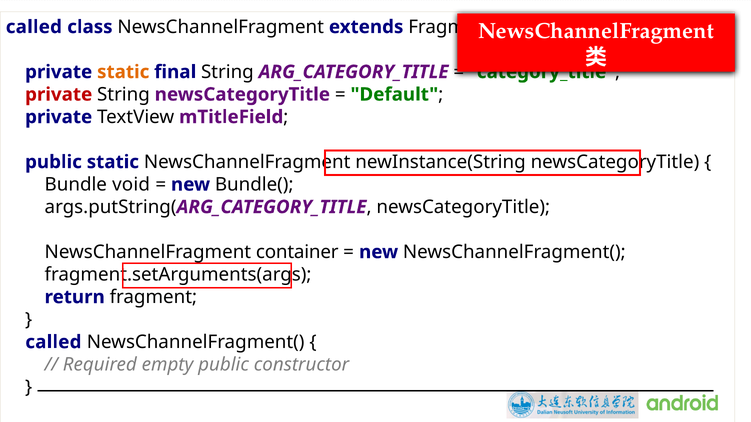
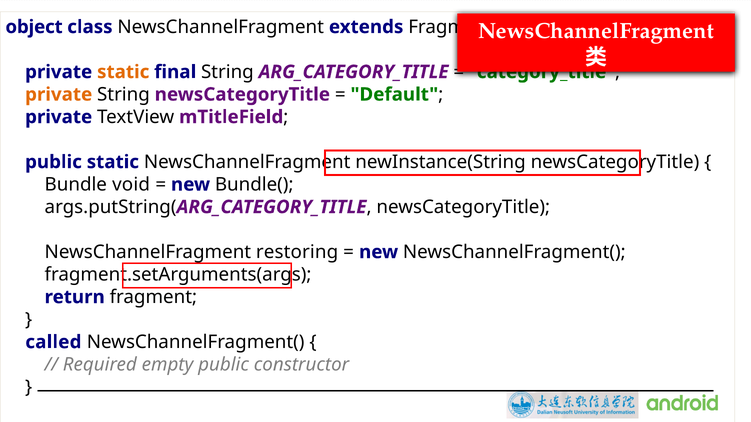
called: called -> object (34, 27)
private colour: red -> orange (59, 95)
container: container -> restoring (297, 252)
